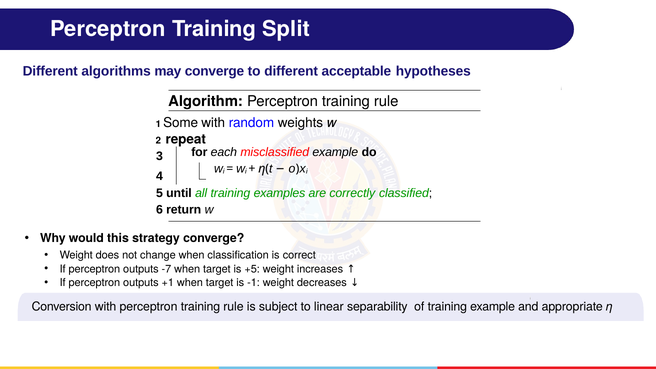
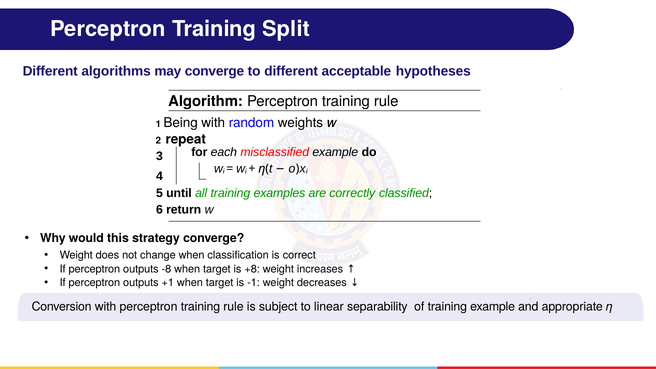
Some: Some -> Being (181, 123)
-7: -7 -> -8 (166, 269)
+5: +5 -> +8 (252, 269)
